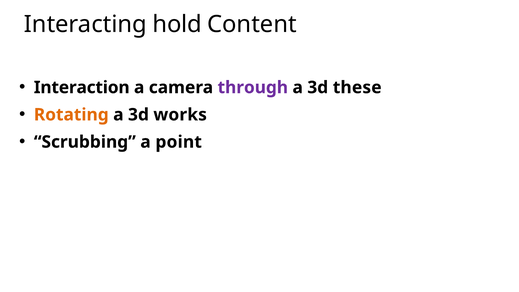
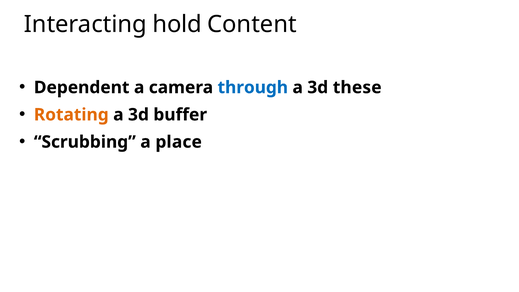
Interaction: Interaction -> Dependent (82, 87)
through colour: purple -> blue (253, 87)
works: works -> buffer (180, 115)
point: point -> place (179, 142)
